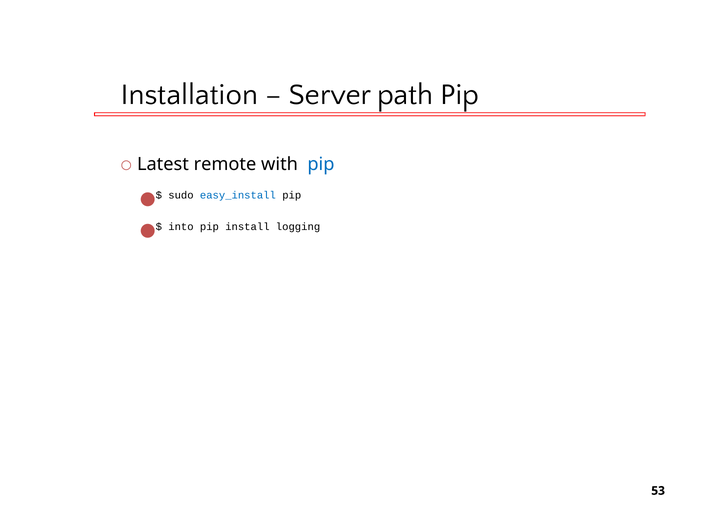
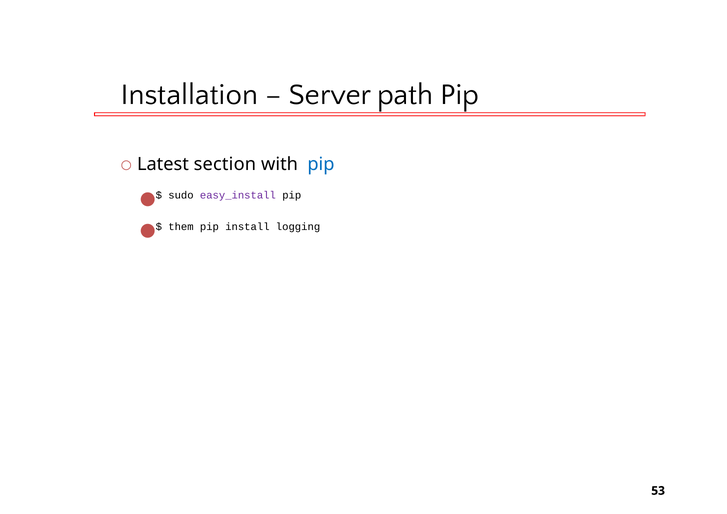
remote: remote -> section (225, 164)
easy_install colour: blue -> purple (238, 195)
into: into -> them (181, 227)
